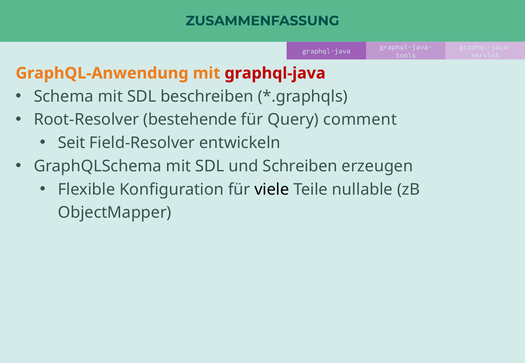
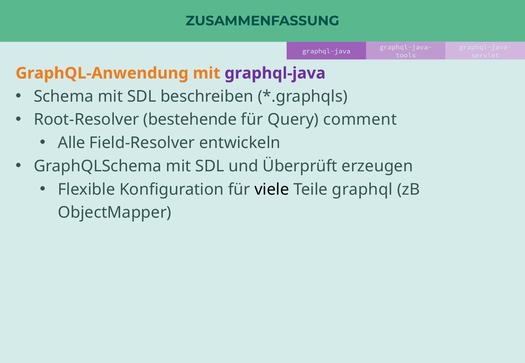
graphql-java colour: red -> purple (275, 73)
Seit: Seit -> Alle (72, 143)
Schreiben: Schreiben -> Überprüft (300, 166)
nullable: nullable -> graphql (362, 190)
